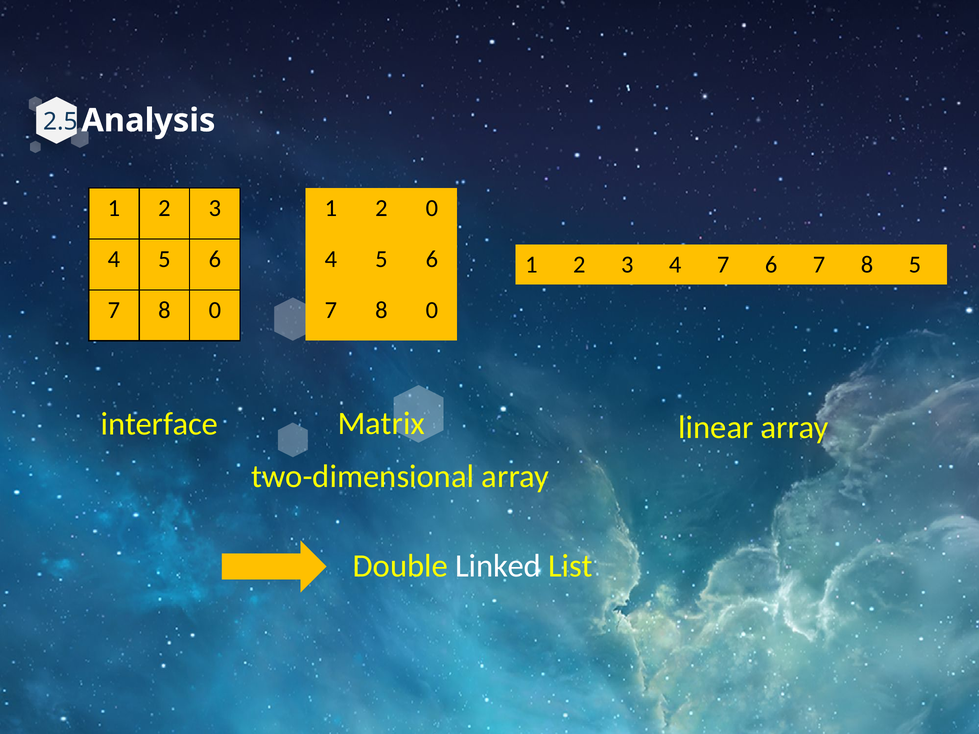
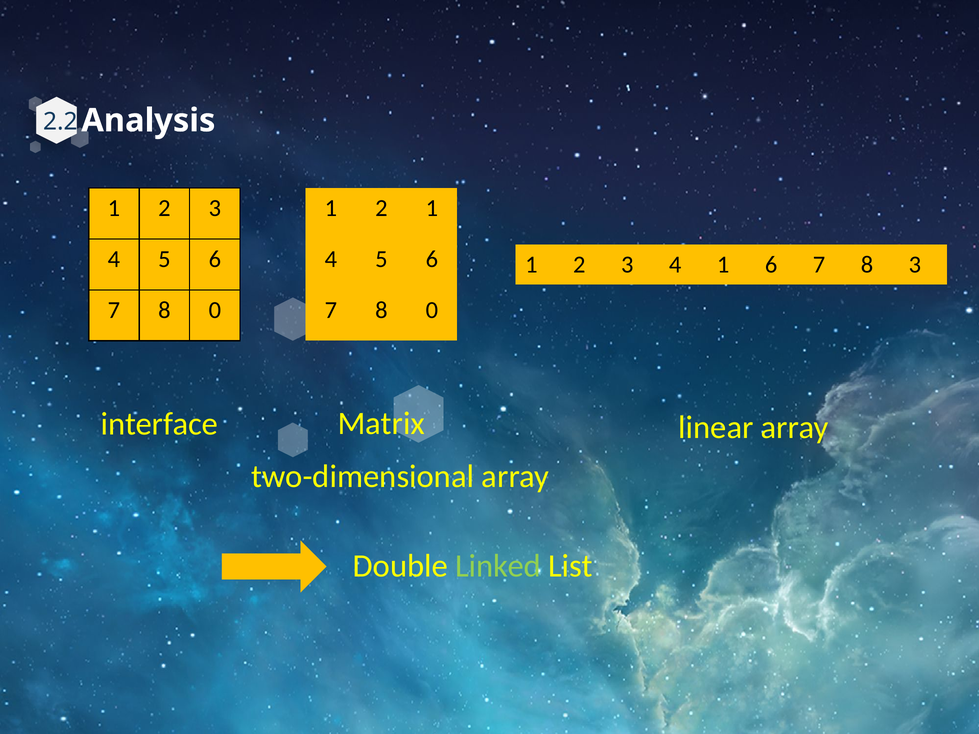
2.5: 2.5 -> 2.2 (61, 122)
2 0: 0 -> 1 (432, 208)
4 7: 7 -> 1 (723, 265)
8 5: 5 -> 3 (915, 265)
Linked colour: white -> light green (498, 566)
